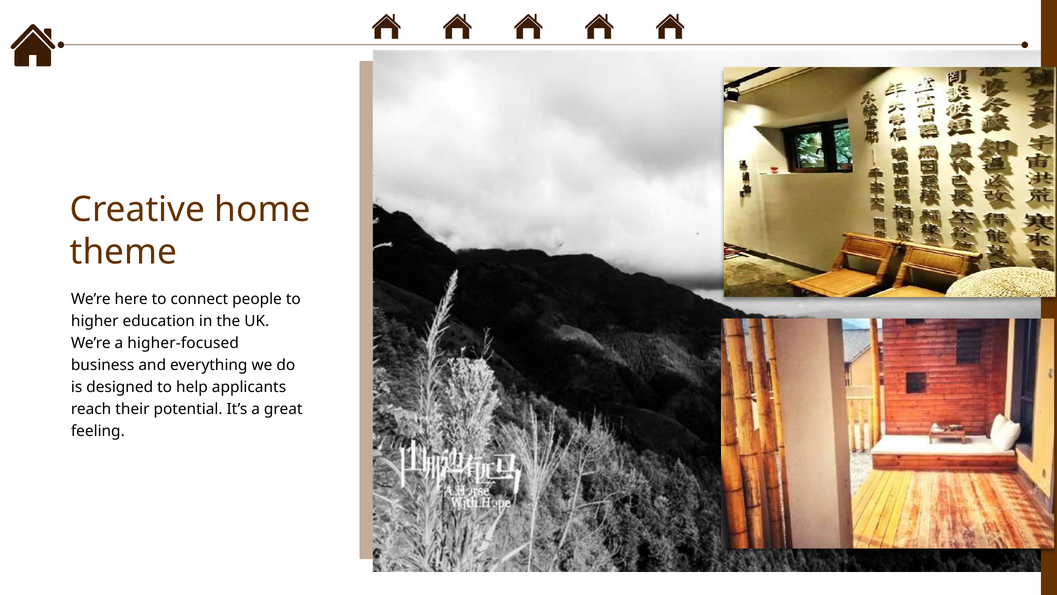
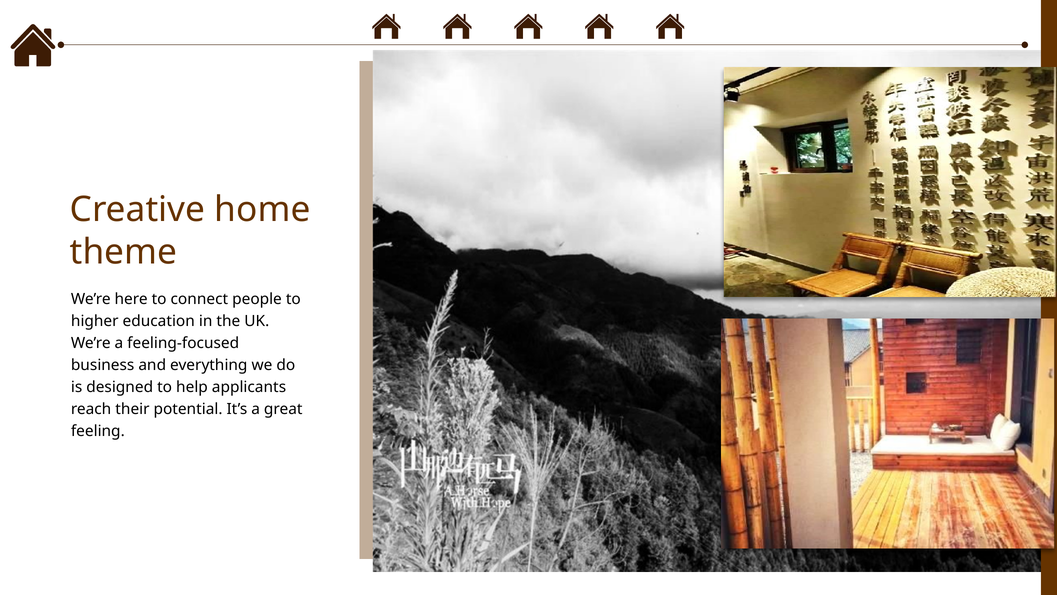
higher-focused: higher-focused -> feeling-focused (183, 343)
